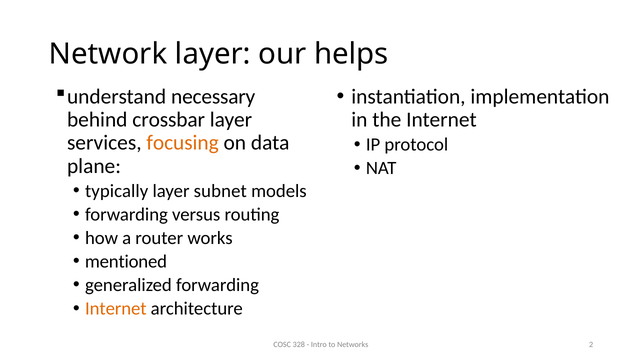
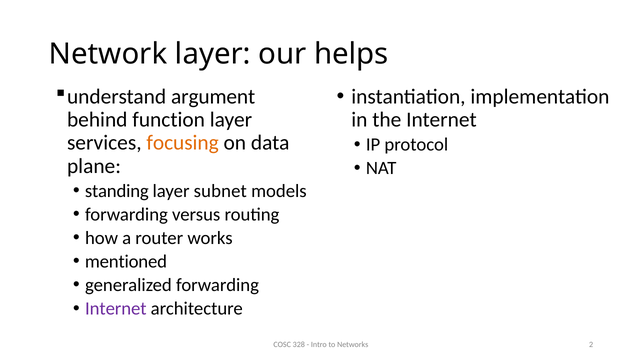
necessary: necessary -> argument (213, 97)
crossbar: crossbar -> function (169, 120)
typically: typically -> standing (117, 191)
Internet colour: orange -> purple (116, 309)
